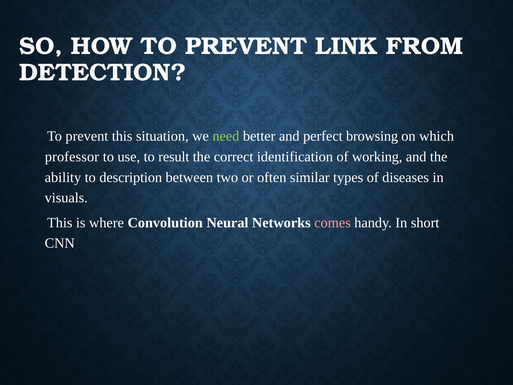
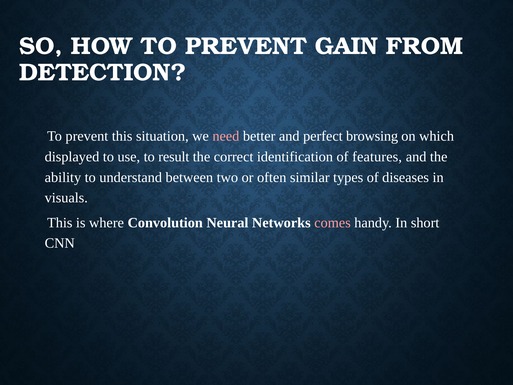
LINK: LINK -> GAIN (347, 46)
need colour: light green -> pink (226, 136)
professor: professor -> displayed (72, 157)
working: working -> features (377, 157)
description: description -> understand (131, 177)
